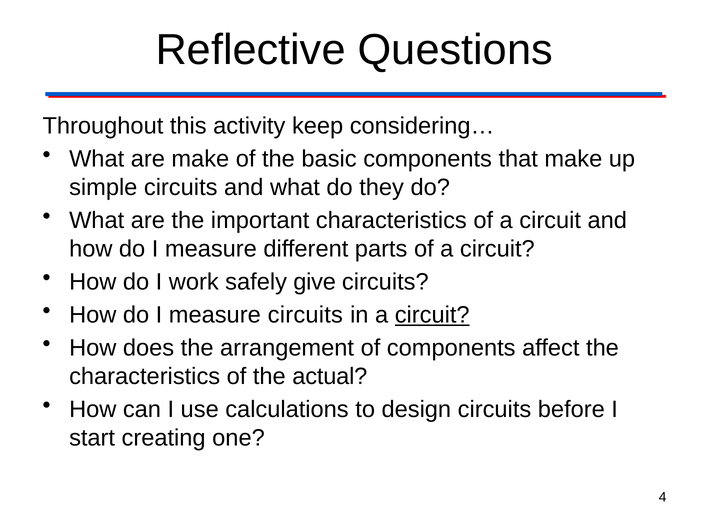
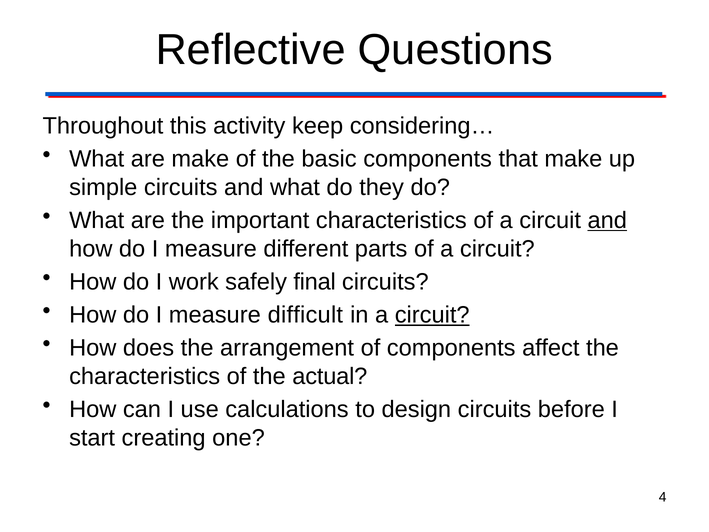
and underline: none -> present (607, 220)
give: give -> final (315, 282)
measure circuits: circuits -> difficult (305, 315)
